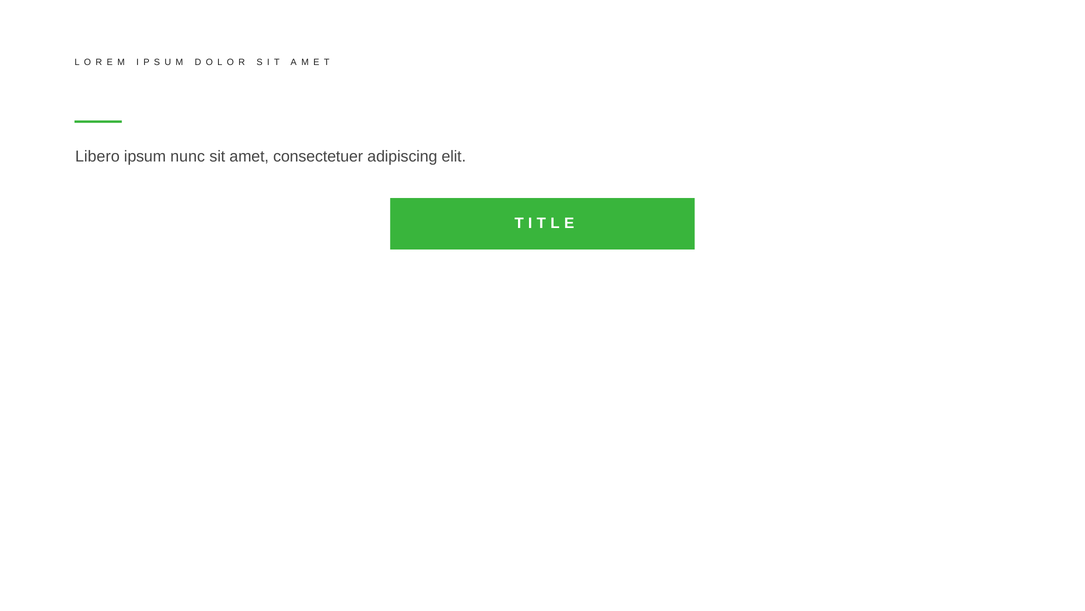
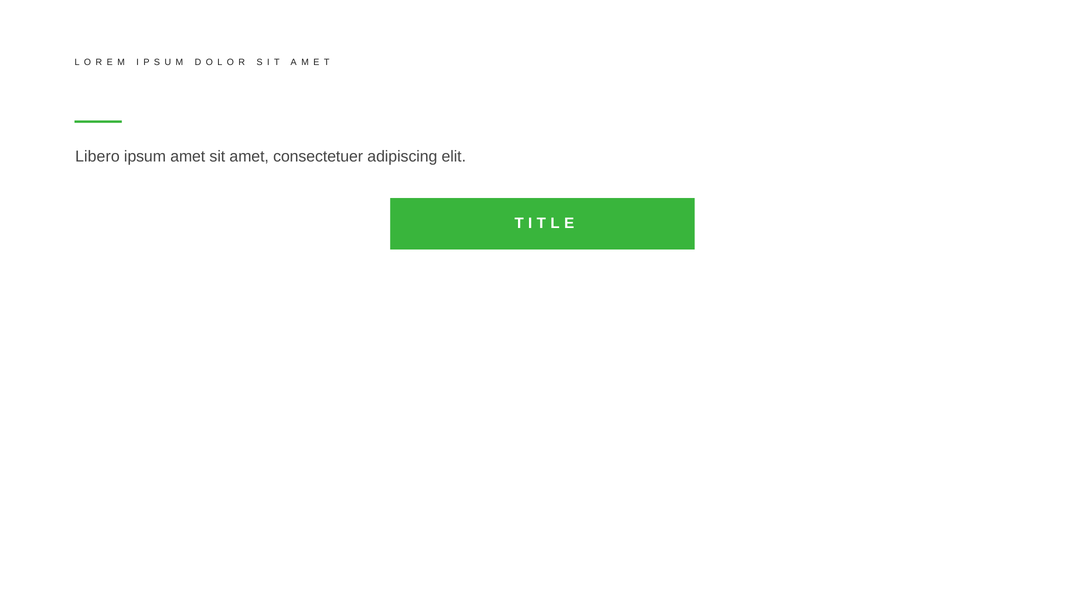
ipsum nunc: nunc -> amet (188, 156)
